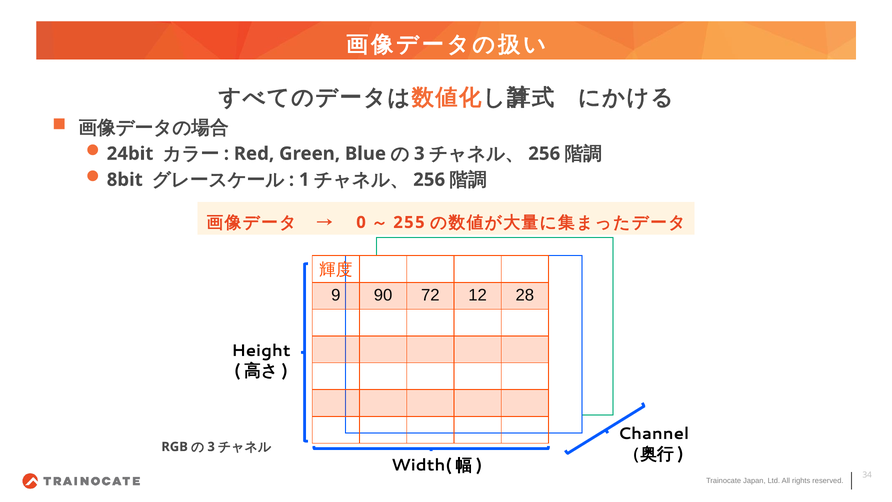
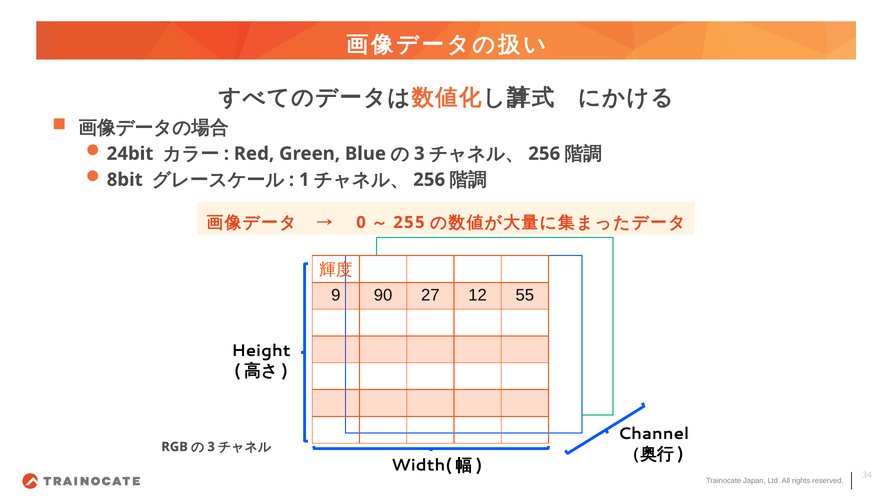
72: 72 -> 27 (430, 295)
28: 28 -> 55 (525, 295)
